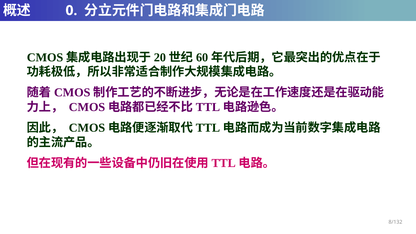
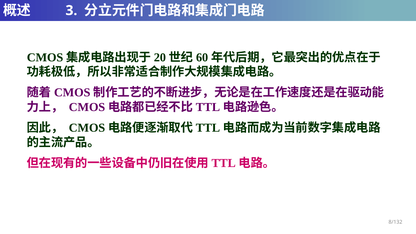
0: 0 -> 3 (71, 10)
